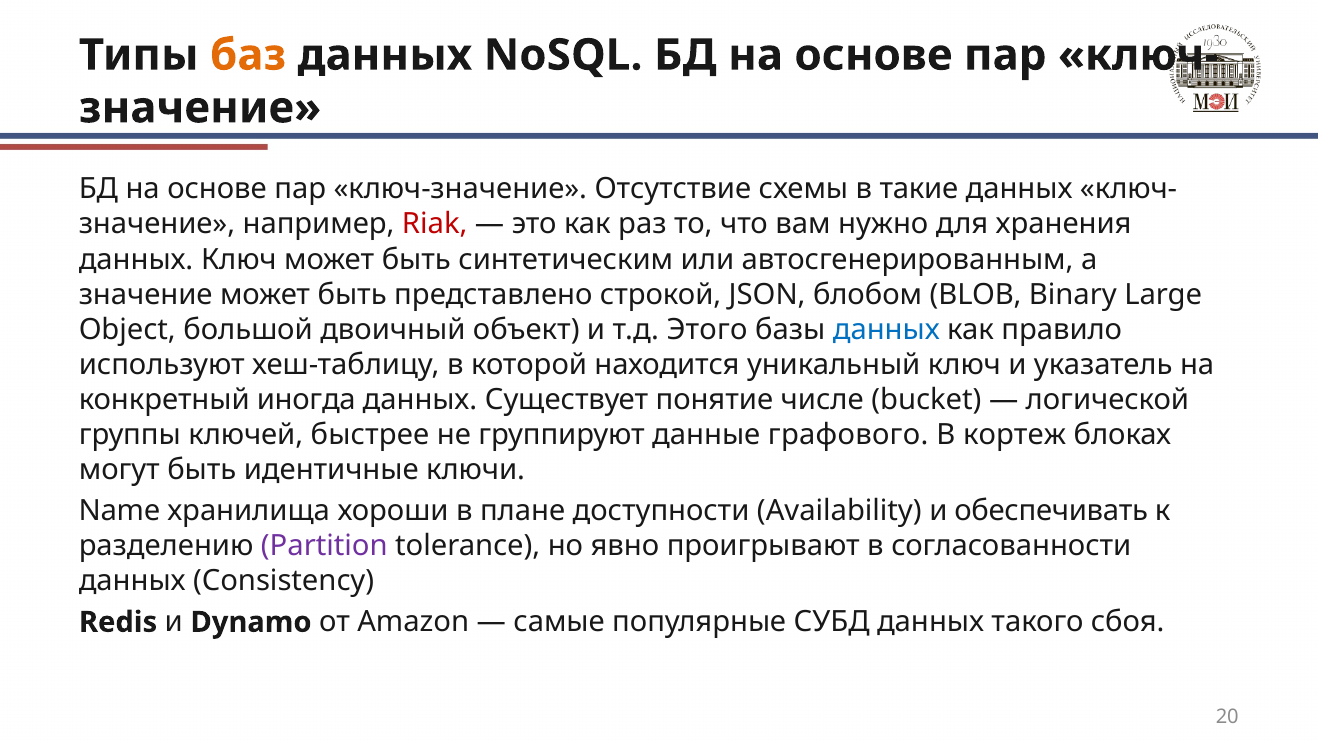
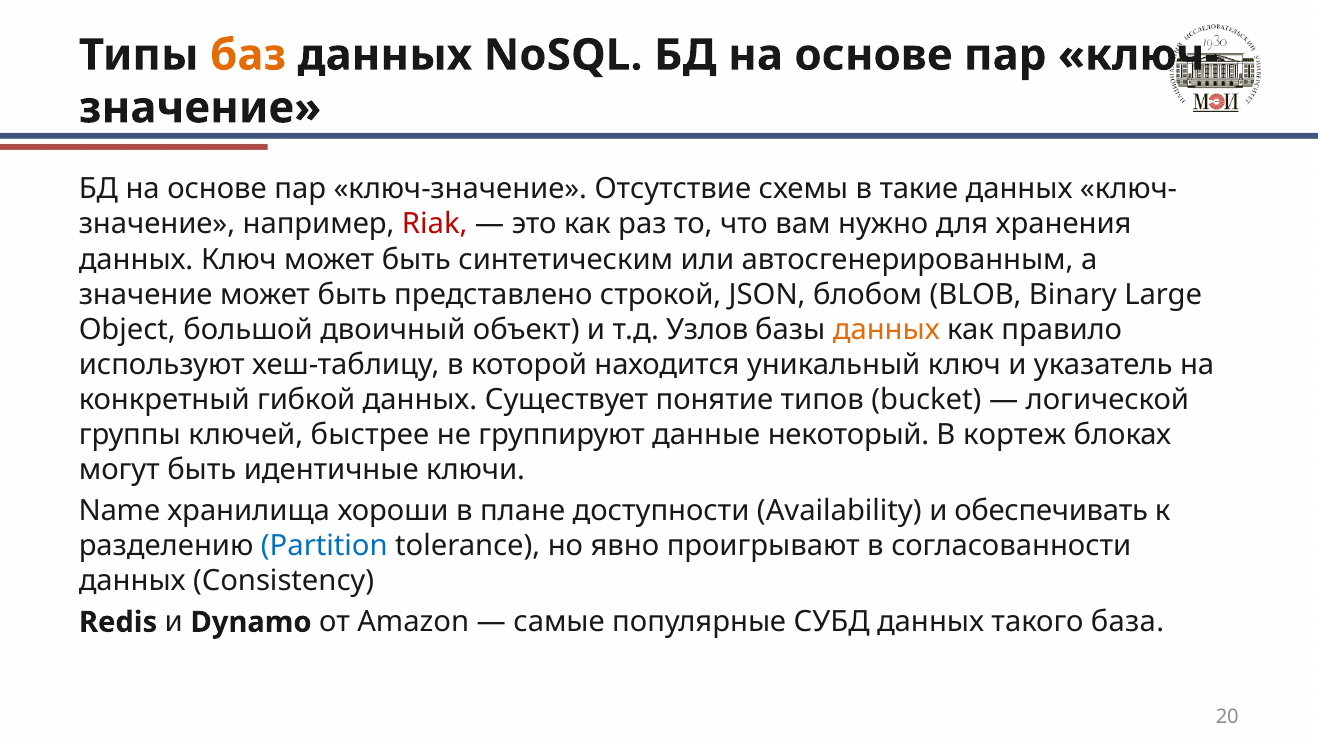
Этого: Этого -> Узлов (707, 330)
данных colour: blue -> orange (886, 330)
иногда: иногда -> гибкой (306, 400)
числе: числе -> типов (822, 400)
графового: графового -> некоторый (848, 435)
Partition colour: purple -> blue (324, 546)
сбоя: сбоя -> база (1128, 623)
